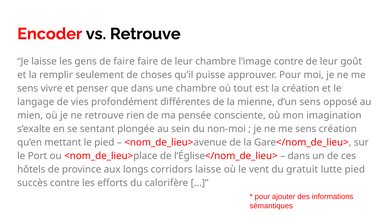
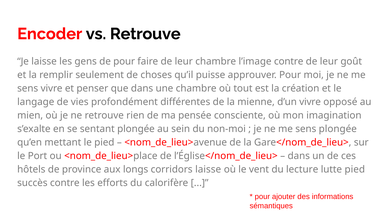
de faire: faire -> pour (124, 61)
d’un sens: sens -> vivre (310, 102)
sens création: création -> plongée (338, 129)
gratuit: gratuit -> lecture (302, 169)
